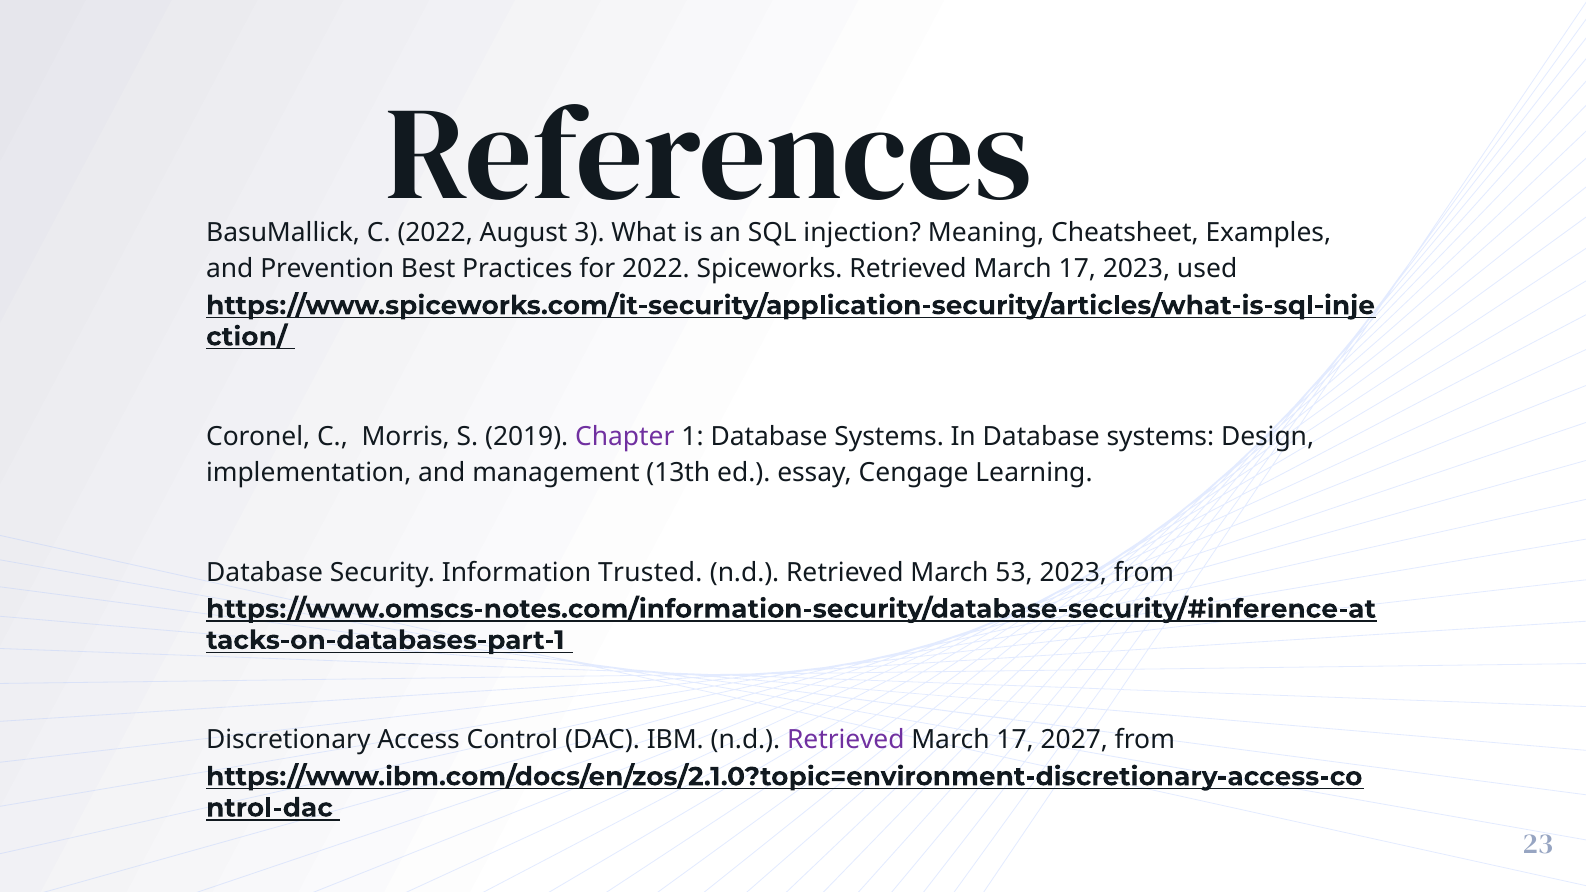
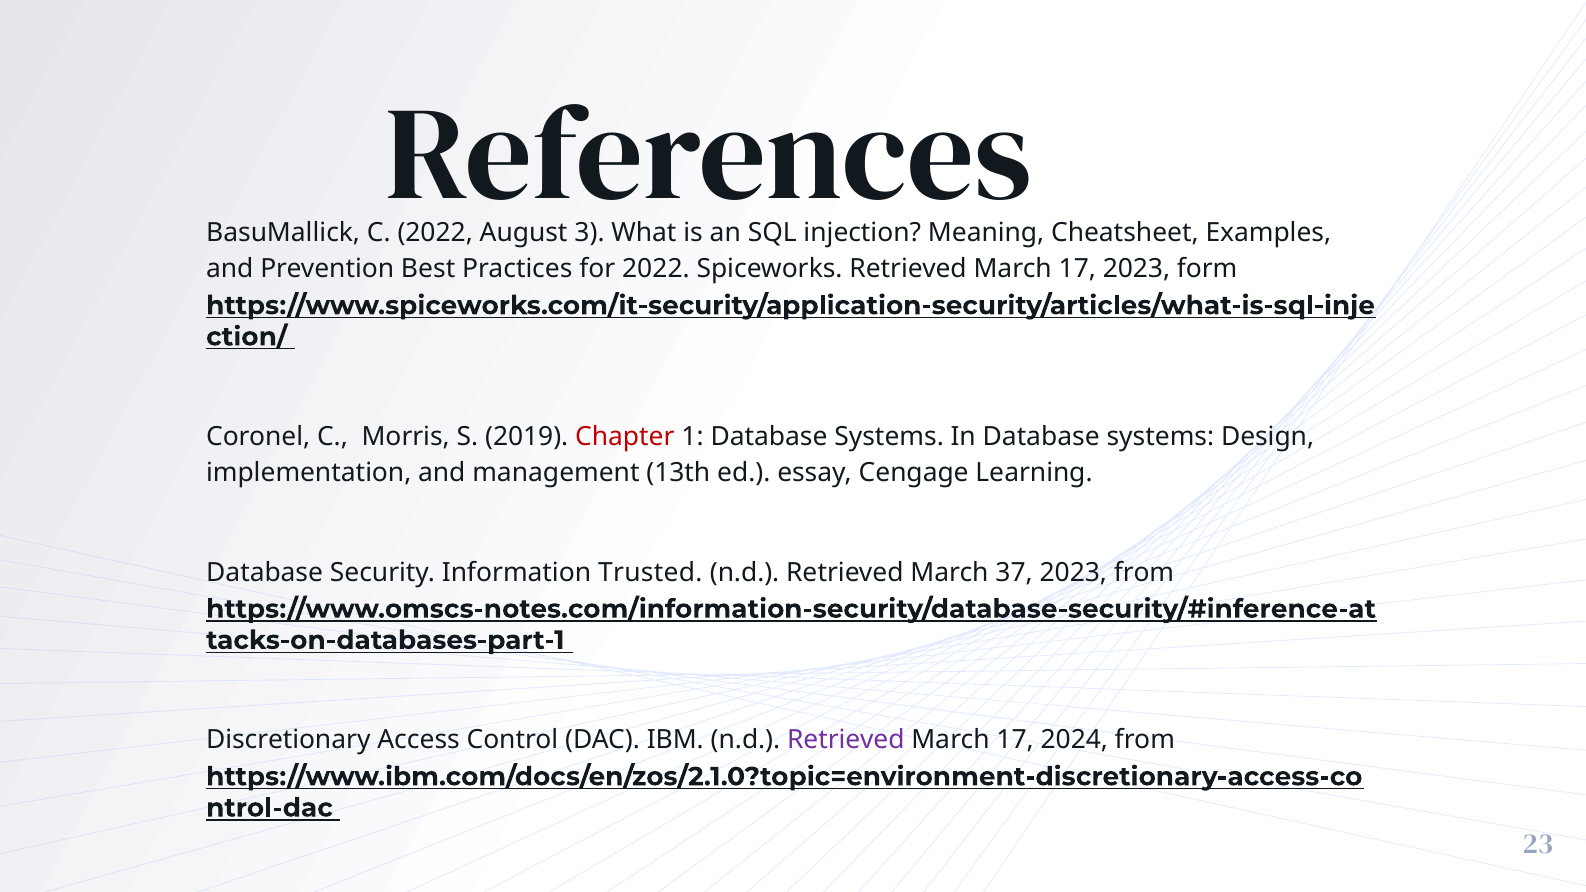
used: used -> form (1207, 269)
Chapter colour: purple -> red (625, 437)
53: 53 -> 37 (1014, 573)
2027: 2027 -> 2024 (1074, 740)
